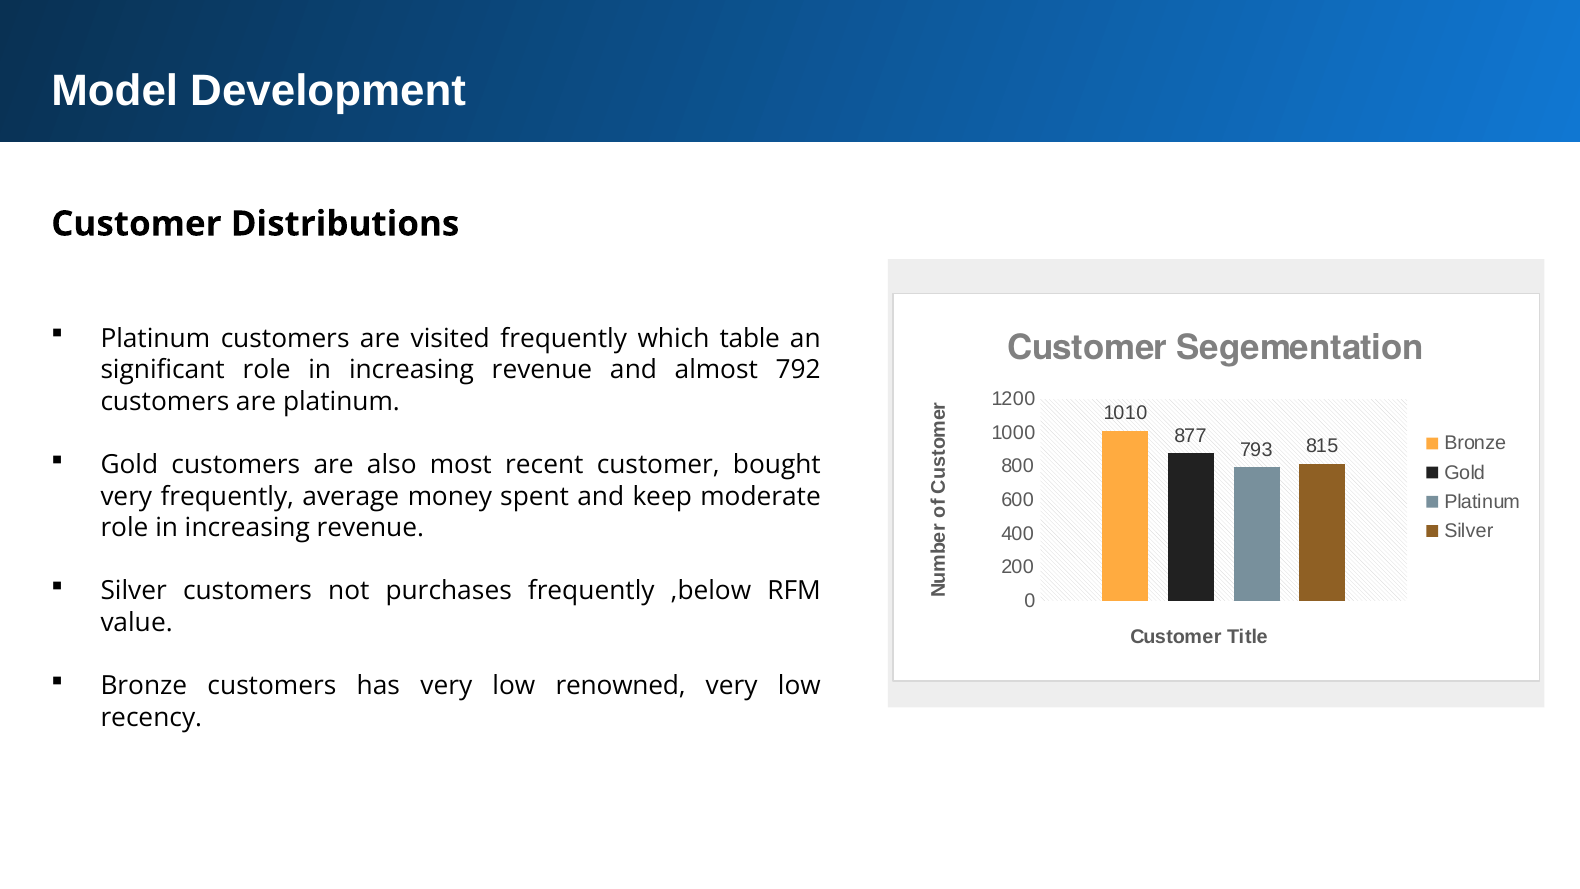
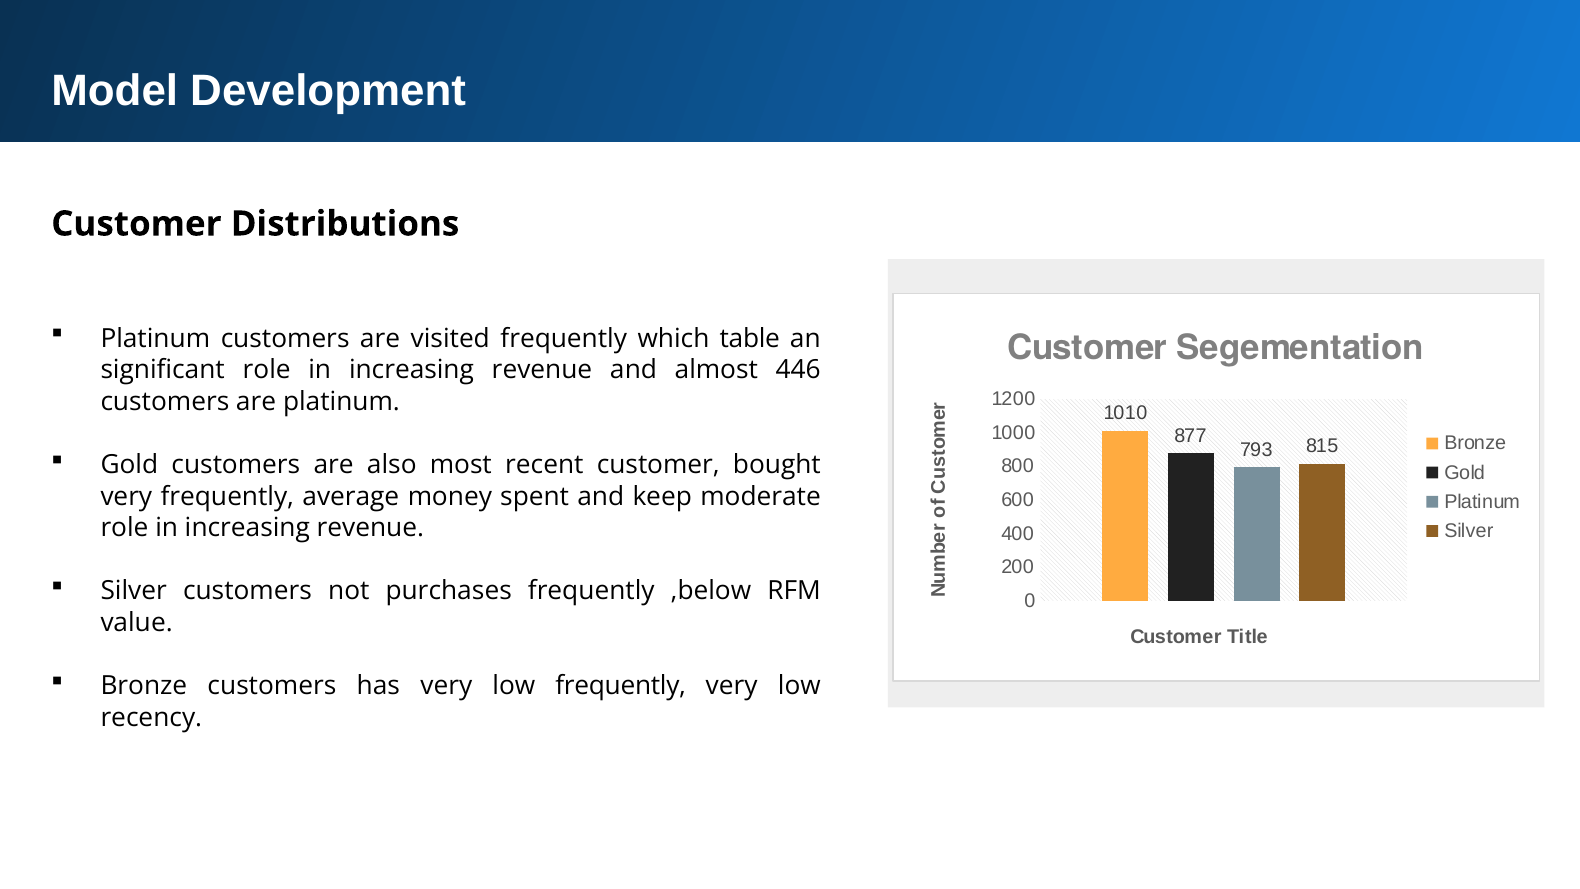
792: 792 -> 446 (798, 370)
low renowned: renowned -> frequently (621, 686)
